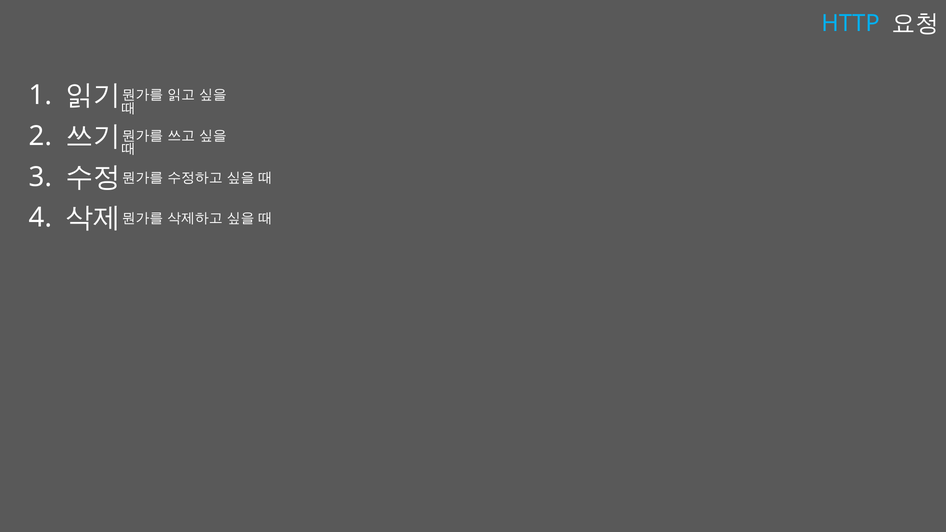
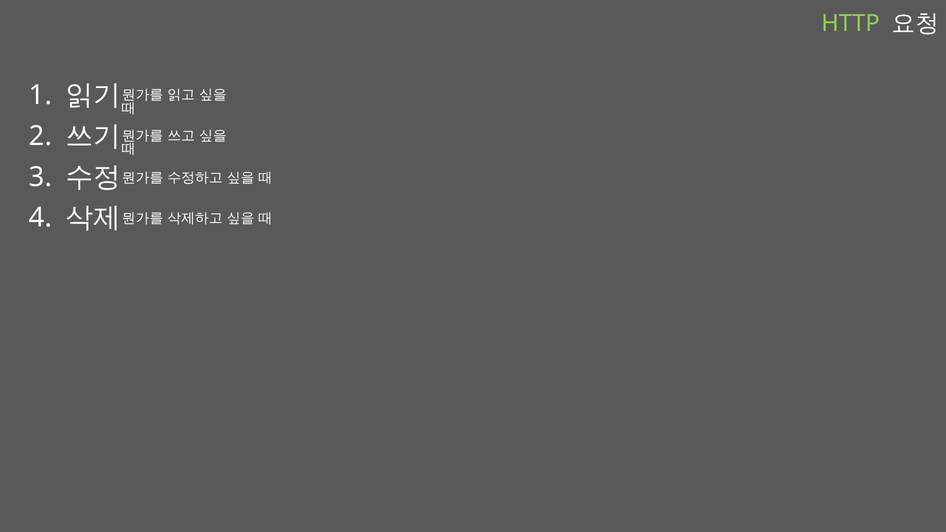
HTTP colour: light blue -> light green (850, 23)
